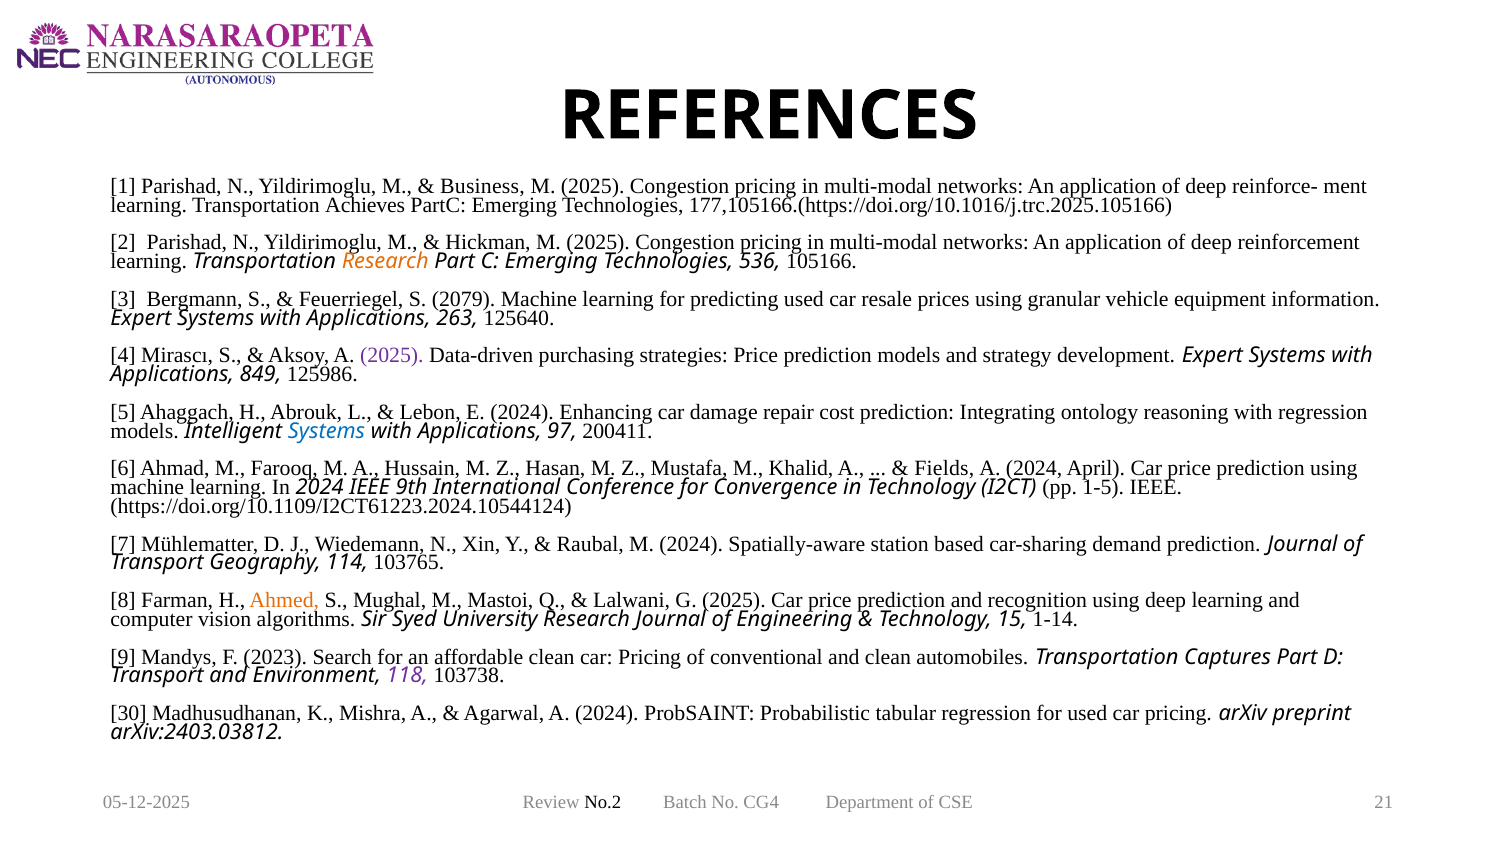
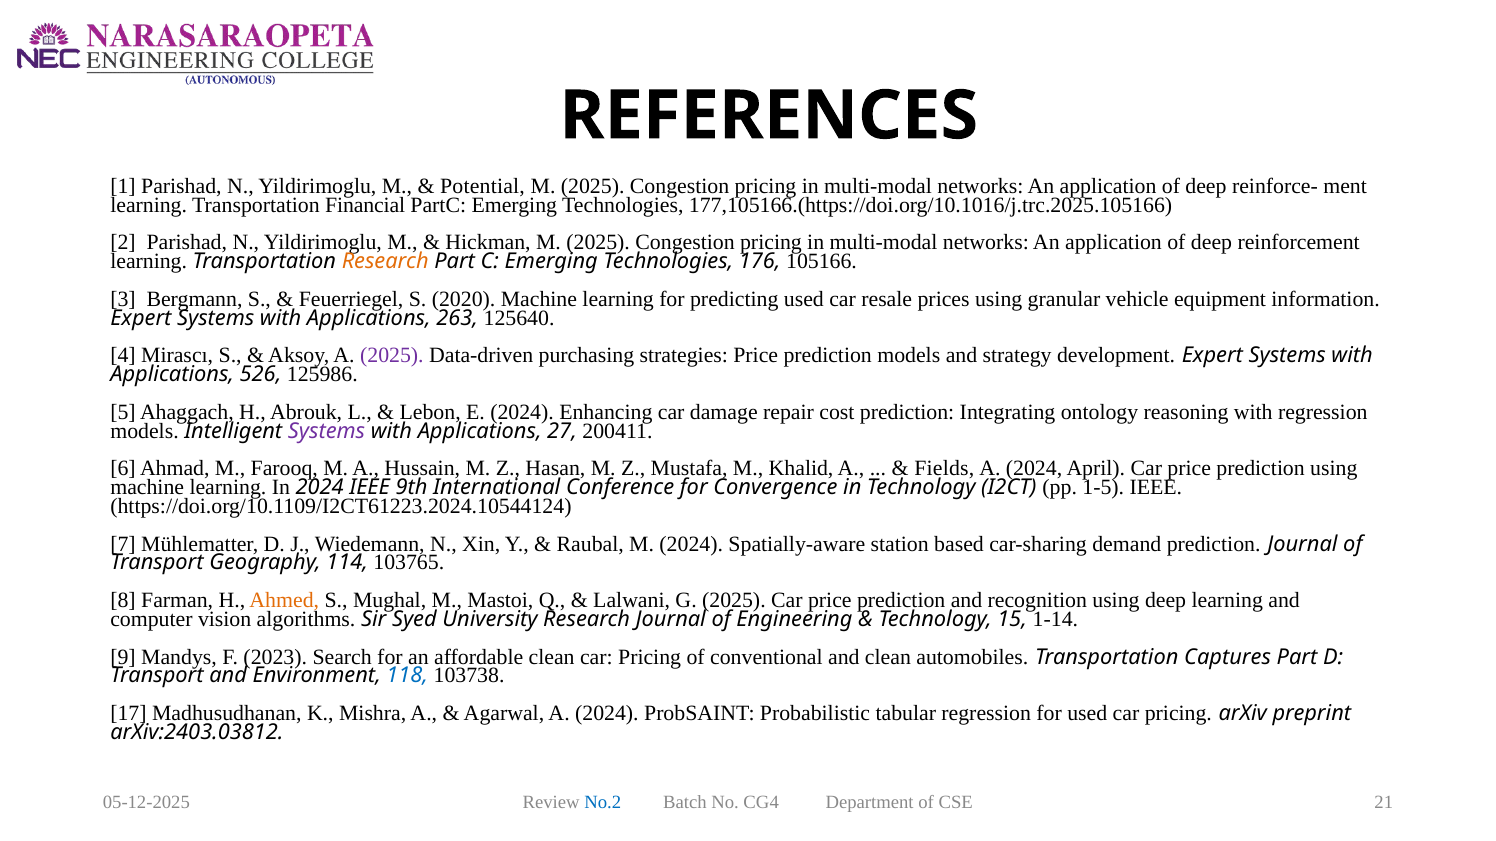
Business: Business -> Potential (482, 186)
Achieves: Achieves -> Financial (365, 205)
536: 536 -> 176 (760, 262)
2079: 2079 -> 2020 (464, 299)
849: 849 -> 526 (260, 375)
Systems colour: blue -> purple (327, 431)
97: 97 -> 27 (562, 431)
118 colour: purple -> blue (407, 676)
30: 30 -> 17 (128, 714)
No.2 colour: black -> blue (603, 803)
